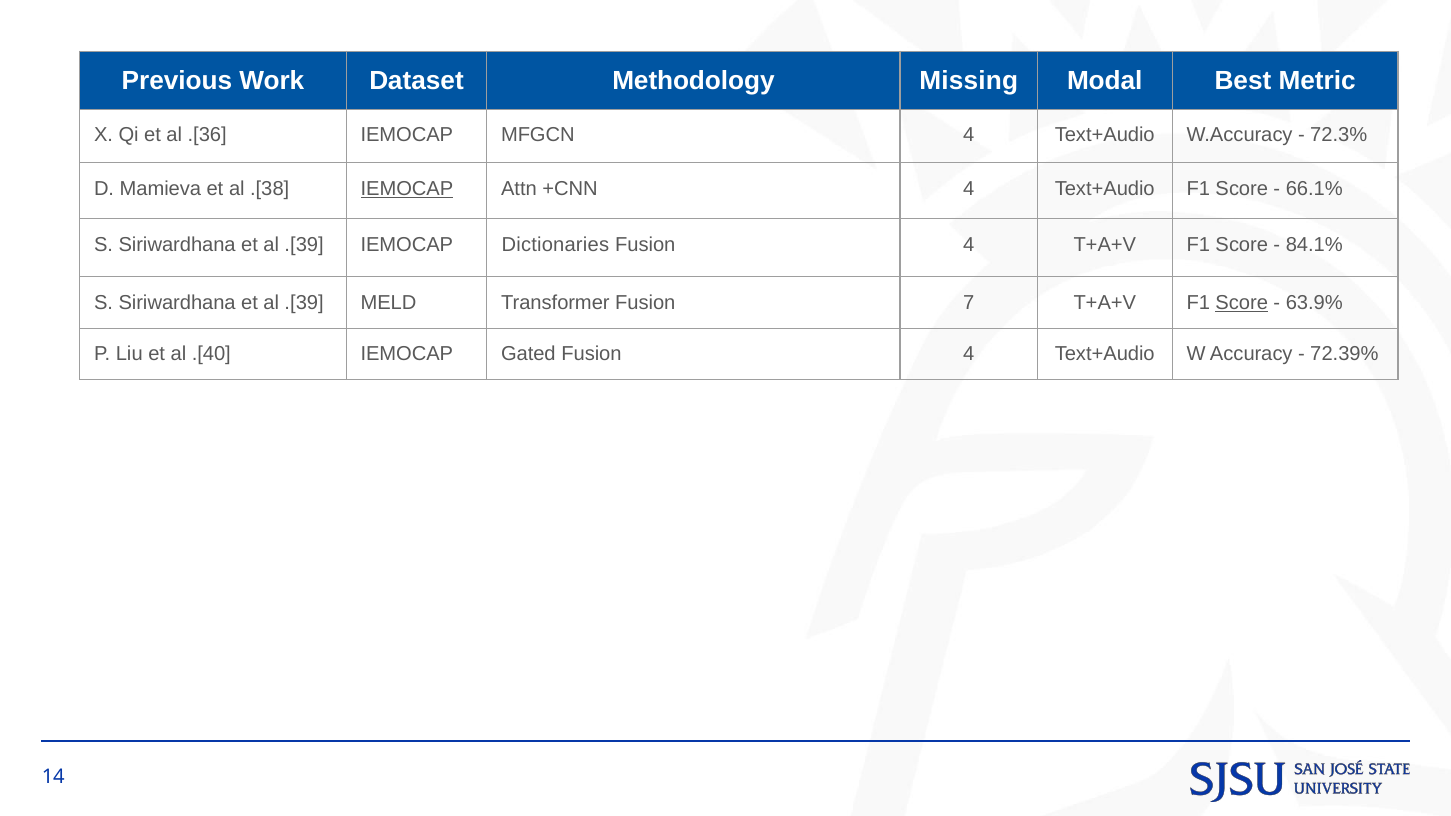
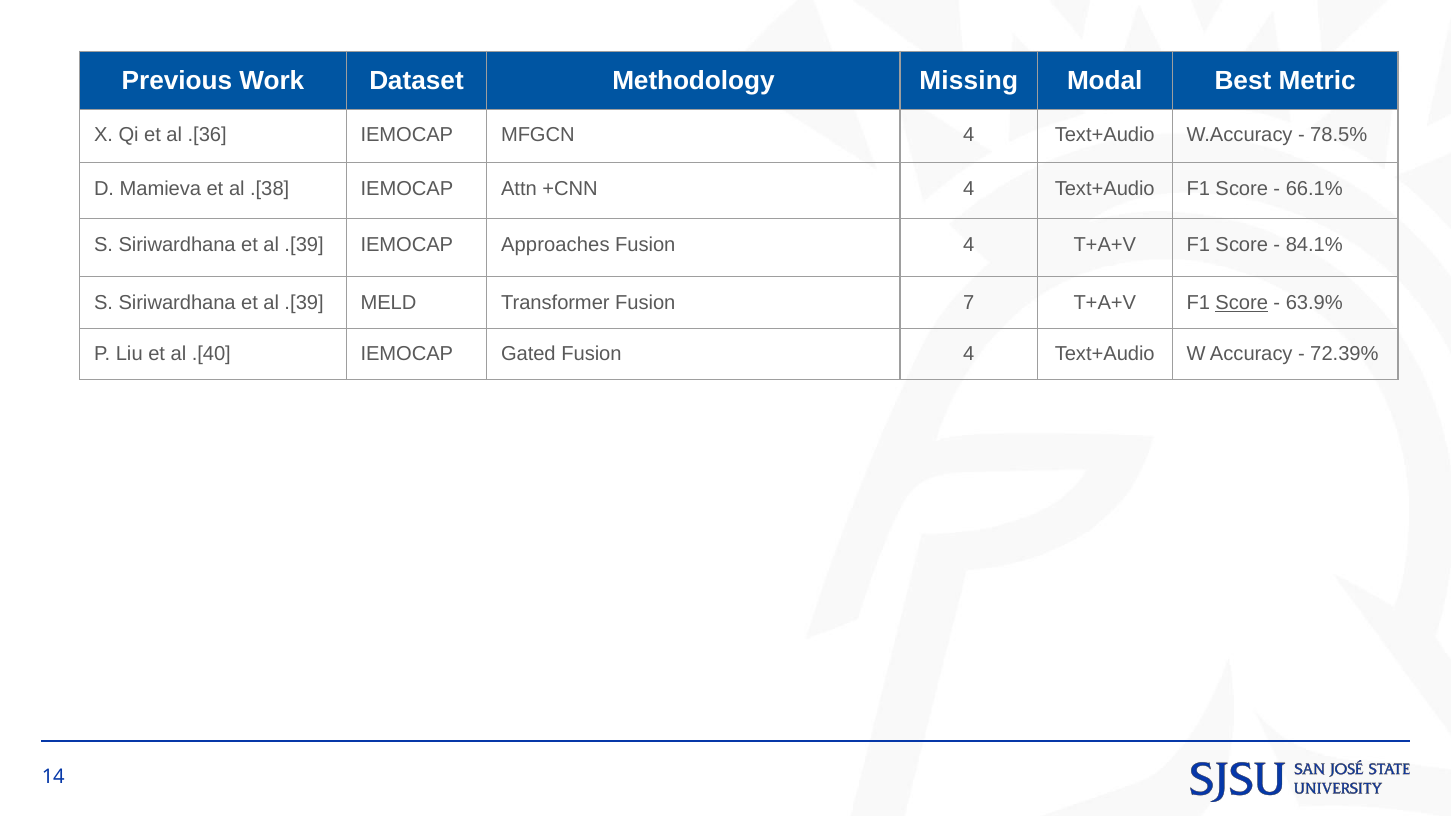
72.3%: 72.3% -> 78.5% (1339, 135)
IEMOCAP underline: present -> none (407, 188)
Dictionaries: Dictionaries -> Approaches (555, 245)
